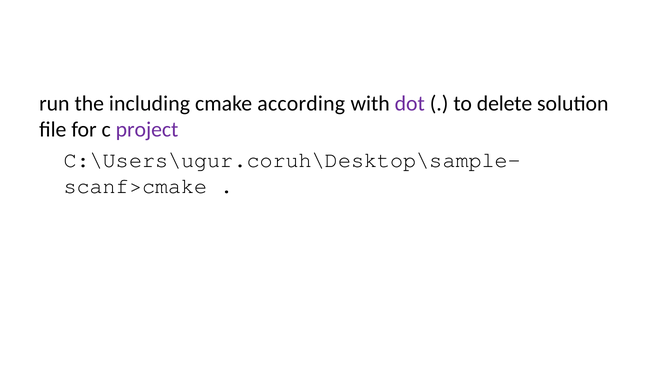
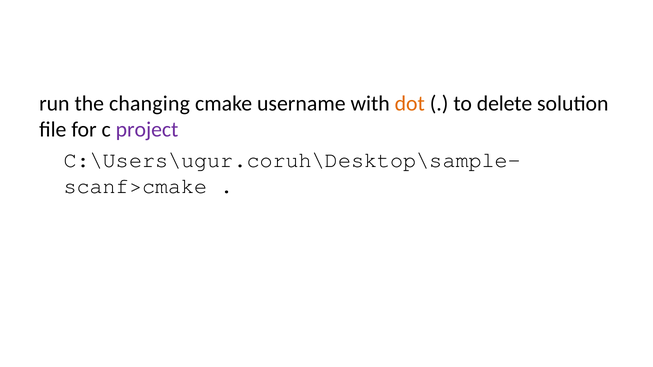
including: including -> changing (149, 104)
according: according -> username (301, 104)
dot colour: purple -> orange (410, 104)
